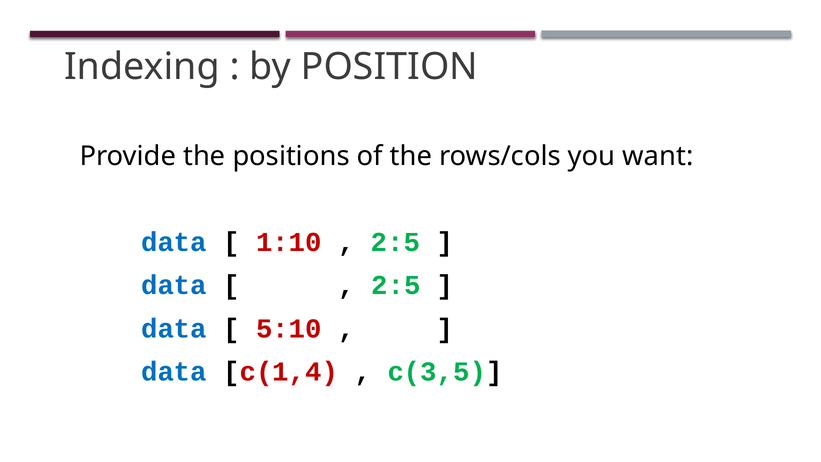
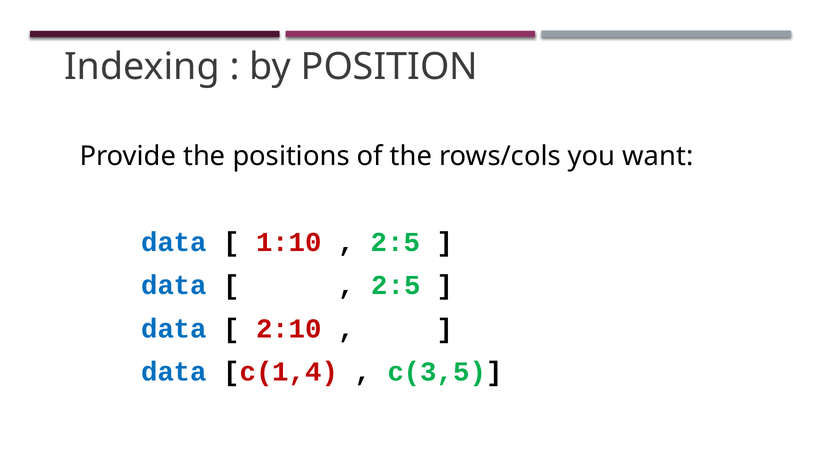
5:10: 5:10 -> 2:10 (289, 328)
